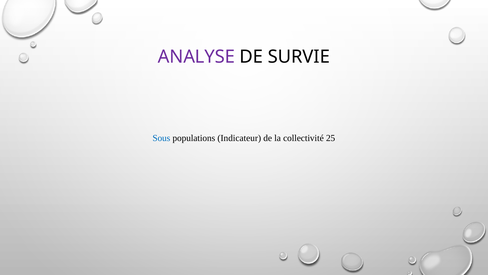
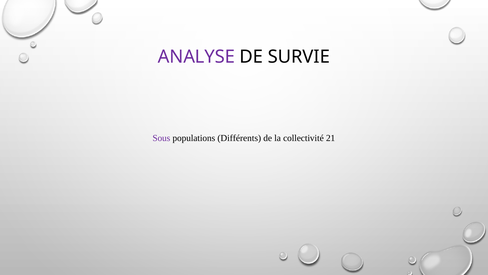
Sous colour: blue -> purple (161, 138)
Indicateur: Indicateur -> Différents (239, 138)
25: 25 -> 21 (331, 138)
